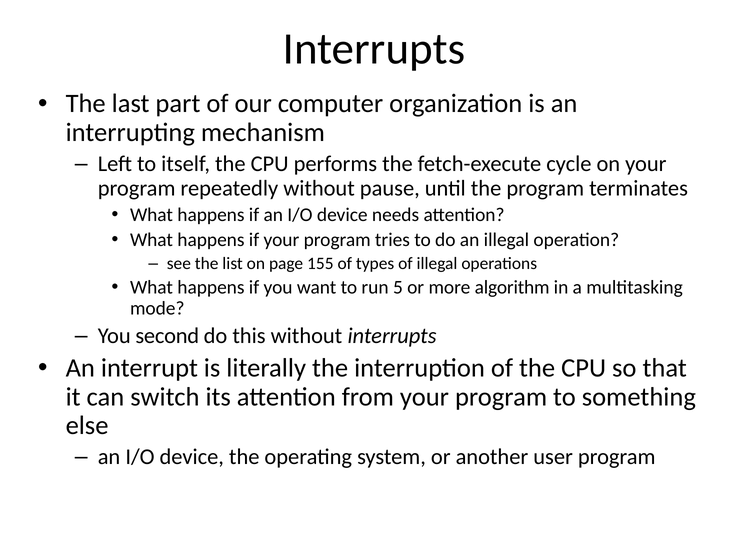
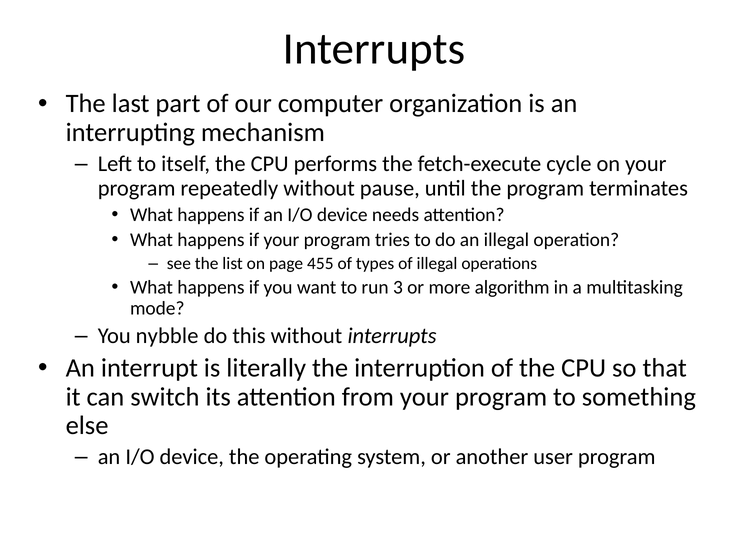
155: 155 -> 455 (320, 263)
5: 5 -> 3 (398, 287)
second: second -> nybble (167, 336)
